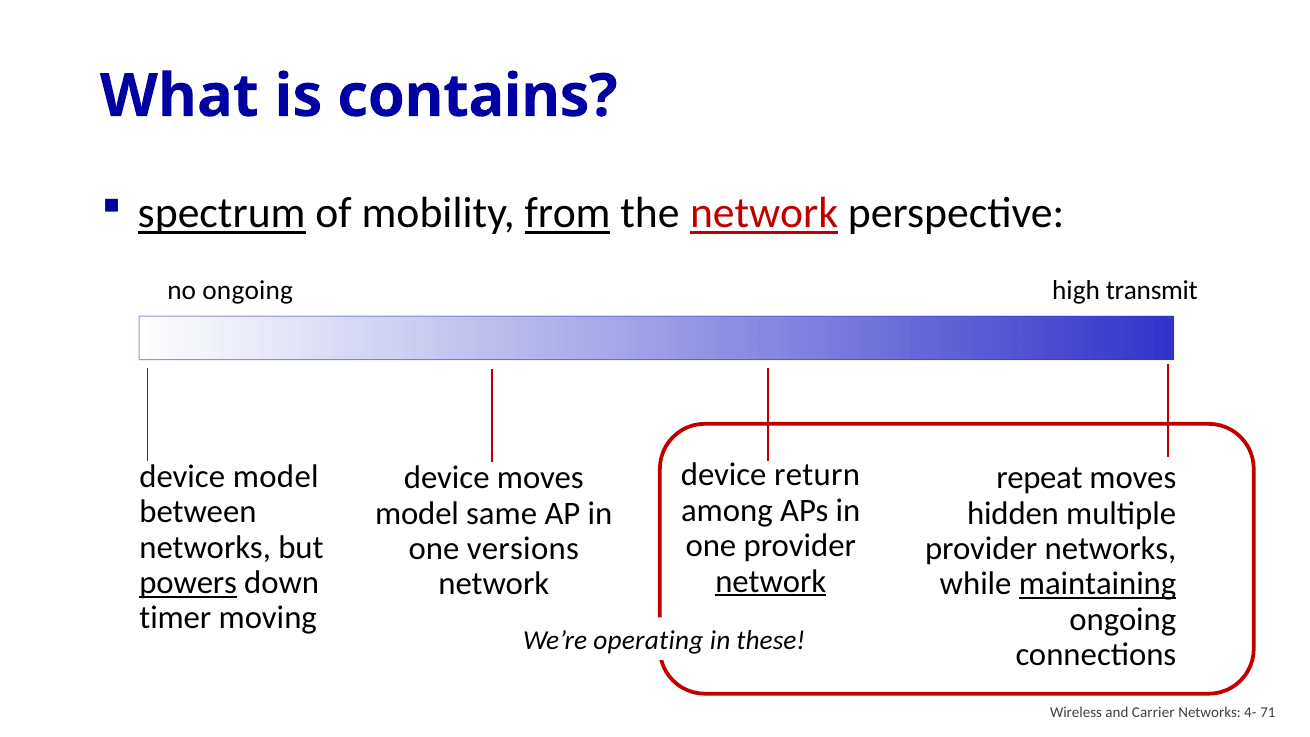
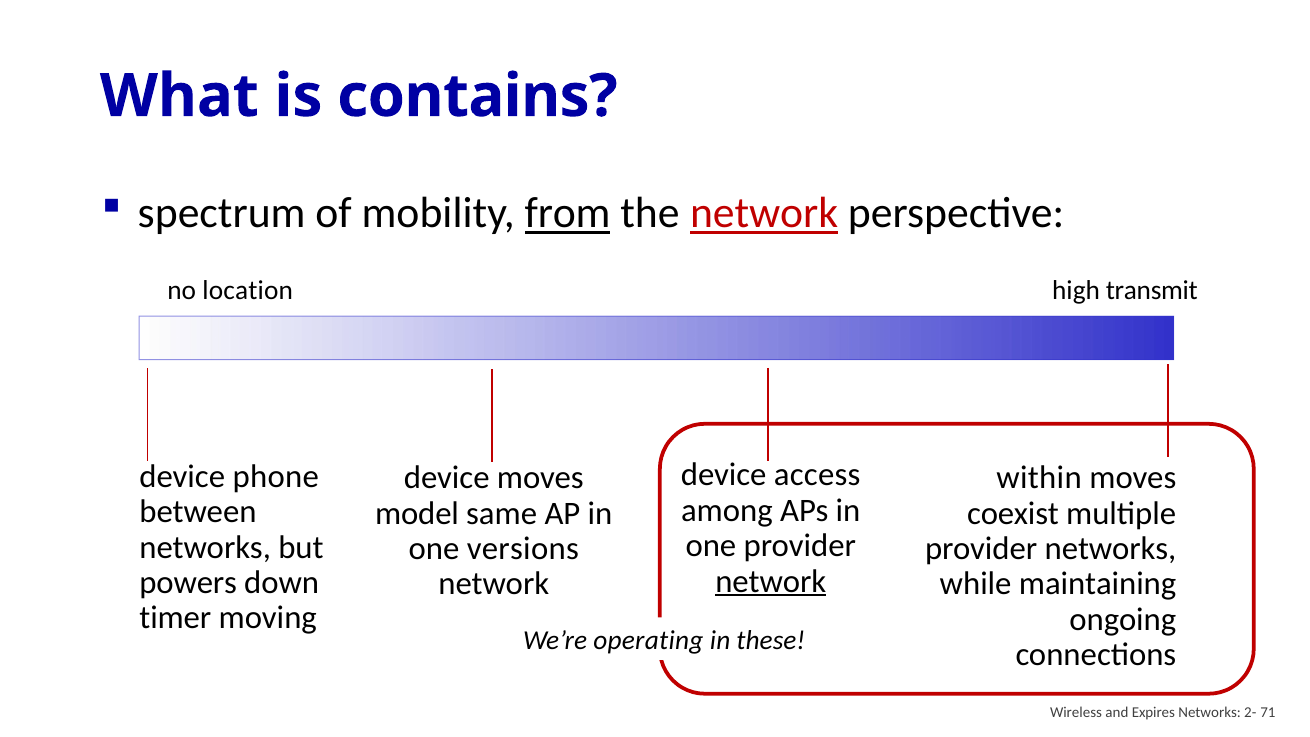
spectrum underline: present -> none (222, 213)
no ongoing: ongoing -> location (248, 291)
return: return -> access (817, 475)
device model: model -> phone (276, 477)
repeat: repeat -> within (1039, 478)
hidden: hidden -> coexist (1013, 513)
powers underline: present -> none (188, 583)
maintaining underline: present -> none (1098, 584)
Carrier: Carrier -> Expires (1153, 713)
4-: 4- -> 2- (1250, 713)
